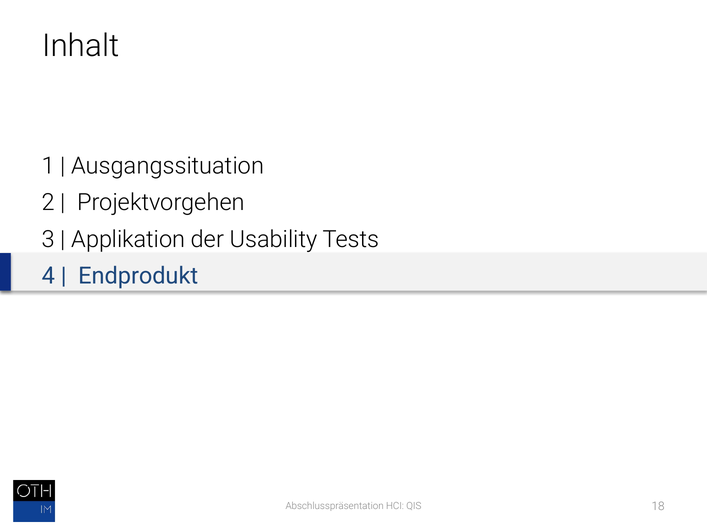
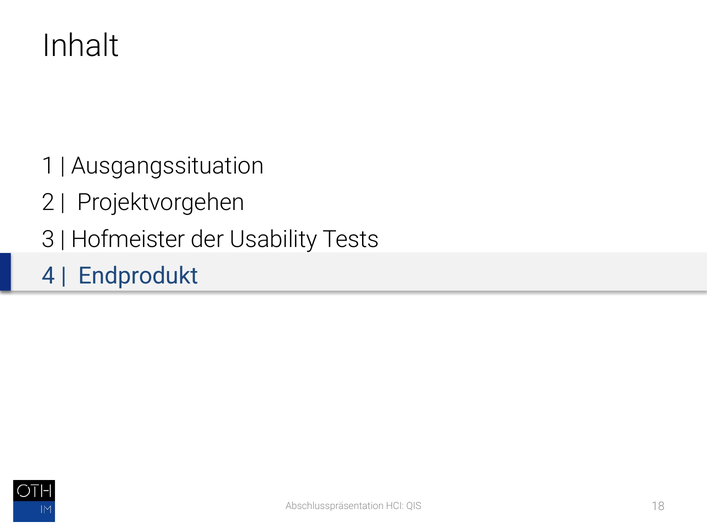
Applikation: Applikation -> Hofmeister (128, 239)
